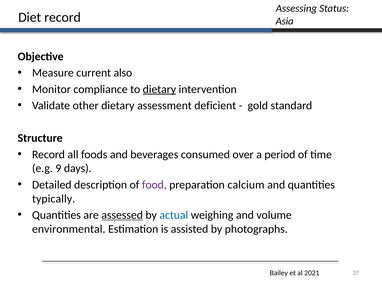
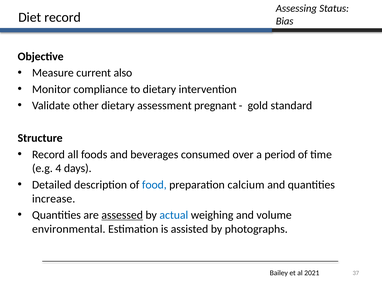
Asia: Asia -> Bias (285, 21)
dietary underline: present -> none (159, 89)
deficient: deficient -> pregnant (215, 106)
9: 9 -> 4 (58, 169)
food colour: purple -> blue (154, 185)
typically: typically -> increase (54, 199)
